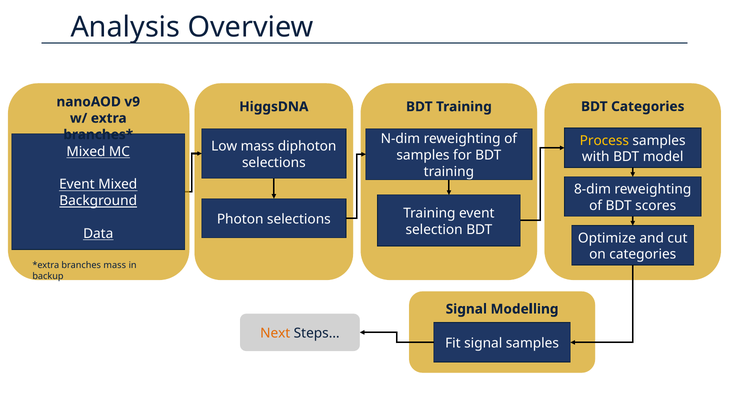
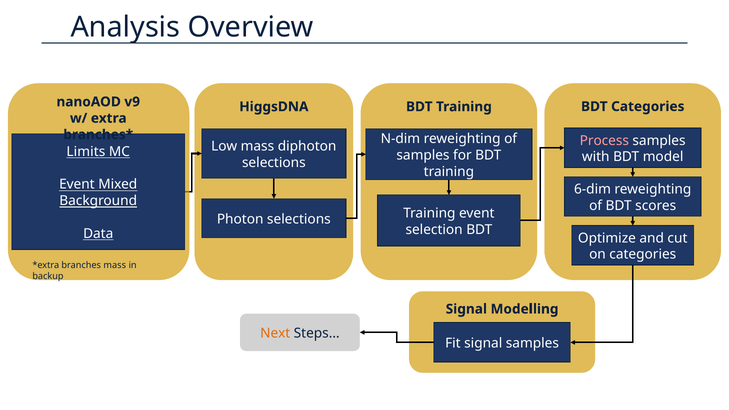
Process colour: yellow -> pink (604, 141)
Mixed: Mixed -> Limits (86, 152)
8-dim: 8-dim -> 6-dim (592, 189)
